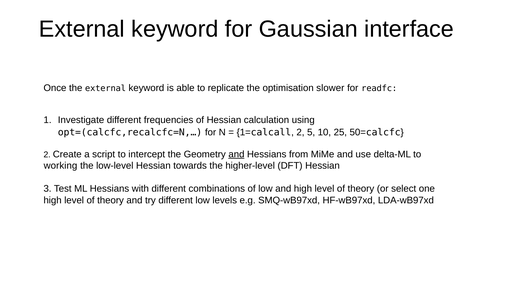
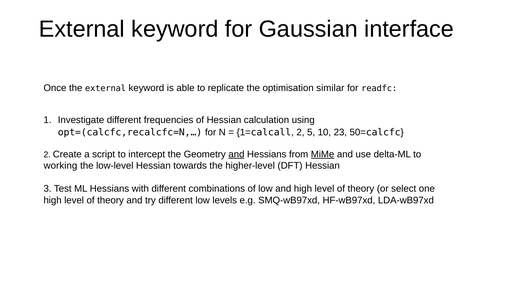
slower: slower -> similar (330, 88)
25: 25 -> 23 (340, 133)
MiMe underline: none -> present (323, 155)
